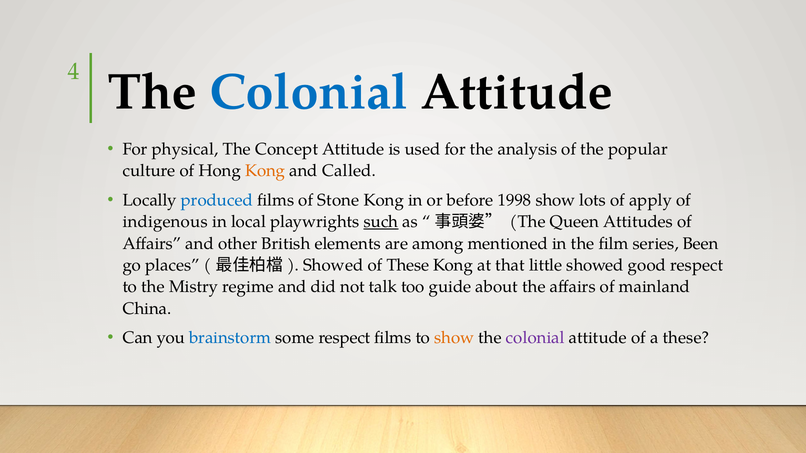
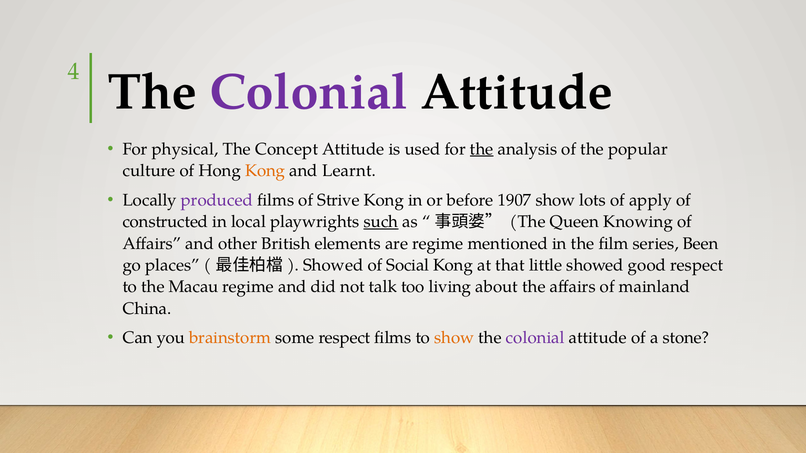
Colonial colour: blue -> purple (309, 92)
the underline: none -> present (482, 149)
Called: Called -> Learnt (349, 171)
produced colour: blue -> purple (217, 200)
Stone: Stone -> Strive (339, 200)
1998: 1998 -> 1907 (515, 200)
indigenous: indigenous -> constructed (165, 222)
Attitudes: Attitudes -> Knowing (638, 222)
are among: among -> regime (438, 244)
of These: These -> Social (408, 265)
Mistry: Mistry -> Macau (194, 287)
guide: guide -> living (450, 287)
brainstorm colour: blue -> orange (230, 338)
a these: these -> stone (686, 338)
